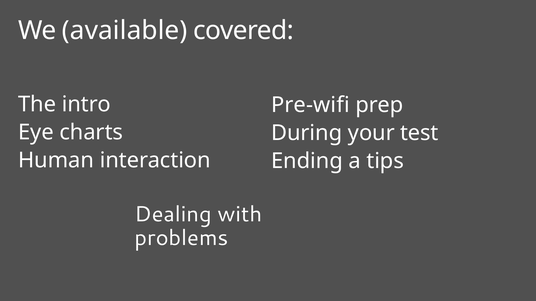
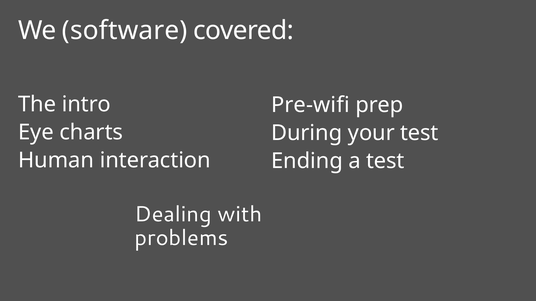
available: available -> software (125, 31)
a tips: tips -> test (385, 161)
